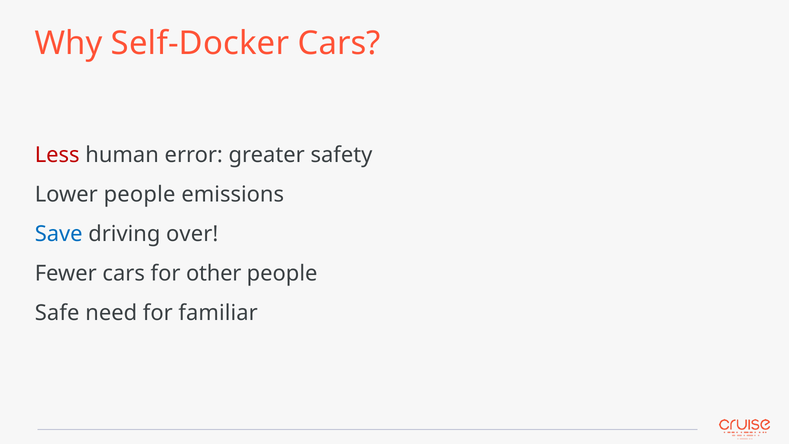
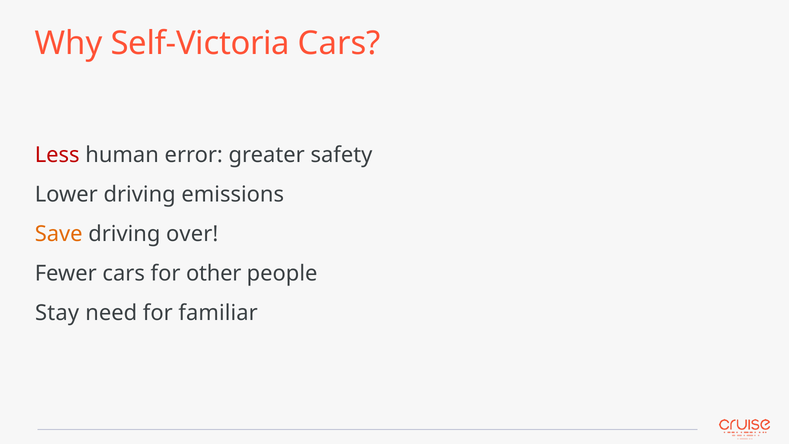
Self-Docker: Self-Docker -> Self-Victoria (200, 43)
Lower people: people -> driving (140, 194)
Save colour: blue -> orange (59, 234)
Safe: Safe -> Stay (57, 313)
